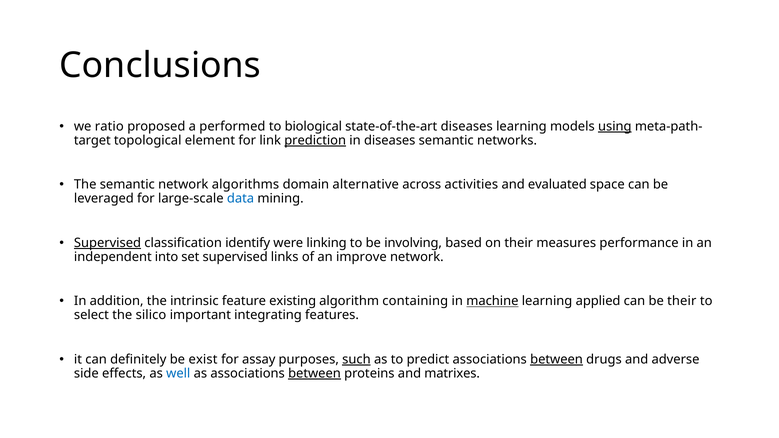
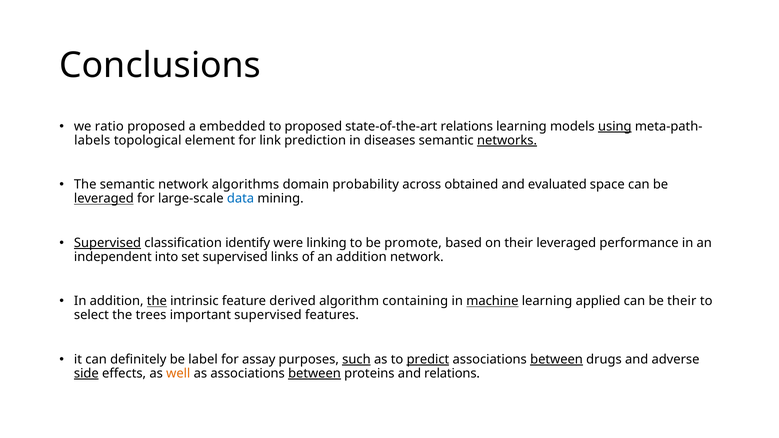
performed: performed -> embedded (232, 126)
to biological: biological -> proposed (313, 126)
state-of-the-art diseases: diseases -> relations (467, 126)
target: target -> labels (92, 140)
prediction underline: present -> none (315, 140)
networks underline: none -> present (507, 140)
alternative: alternative -> probability (366, 185)
activities: activities -> obtained (471, 185)
leveraged underline: none -> present (104, 199)
involving: involving -> promote (413, 243)
their measures: measures -> leveraged (566, 243)
an improve: improve -> addition (361, 257)
the underline: none -> present (157, 301)
existing: existing -> derived (293, 301)
silico: silico -> trees (151, 315)
important integrating: integrating -> supervised (268, 315)
exist: exist -> label (203, 360)
predict underline: none -> present (428, 360)
side underline: none -> present (86, 374)
well colour: blue -> orange (178, 374)
and matrixes: matrixes -> relations (452, 374)
